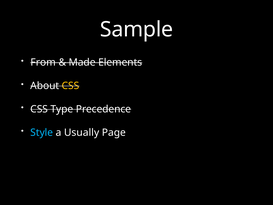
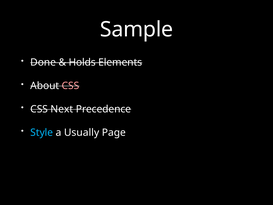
From: From -> Done (43, 62)
Made: Made -> Holds (82, 62)
CSS colour: yellow -> pink (71, 86)
Type: Type -> Next (62, 109)
